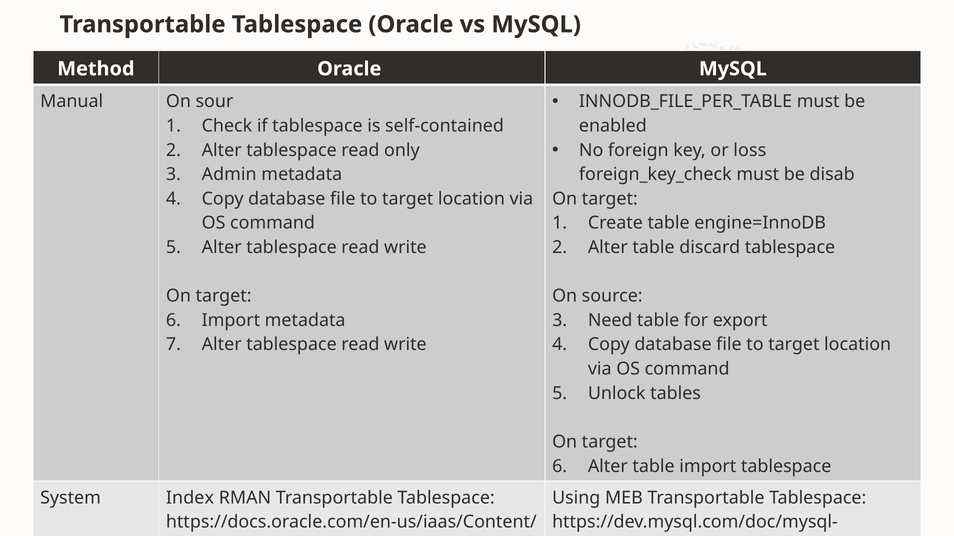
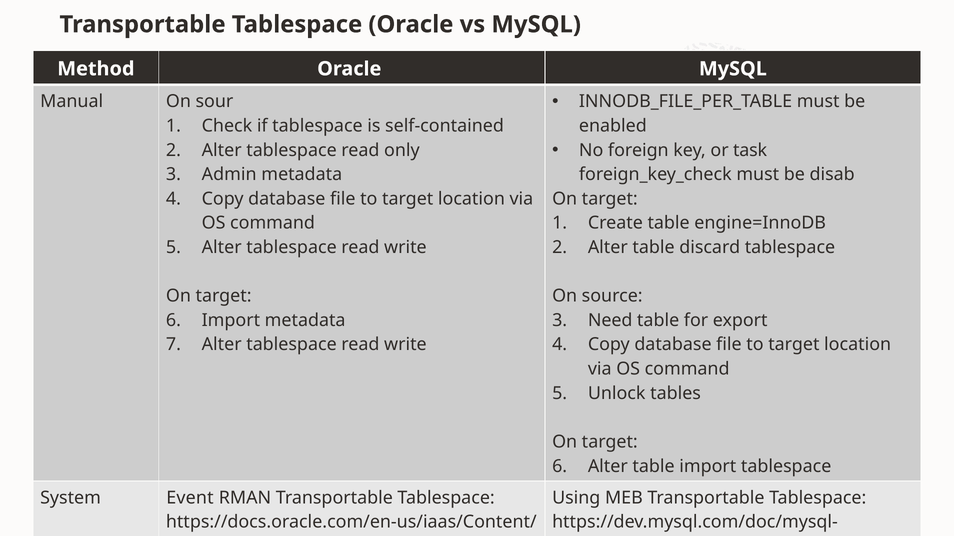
loss: loss -> task (750, 150)
Index: Index -> Event (190, 498)
